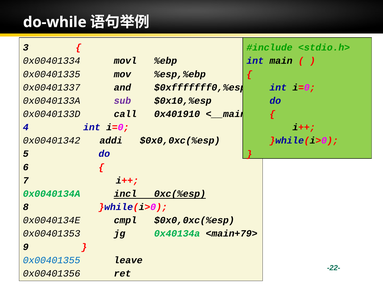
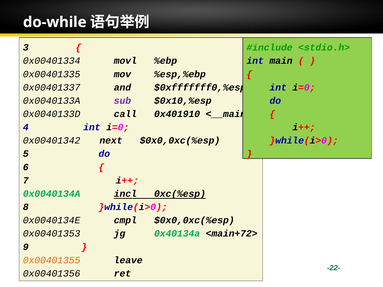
addi: addi -> next (111, 141)
<main+79>: <main+79> -> <main+72> (232, 234)
0x00401355 colour: blue -> orange (52, 260)
